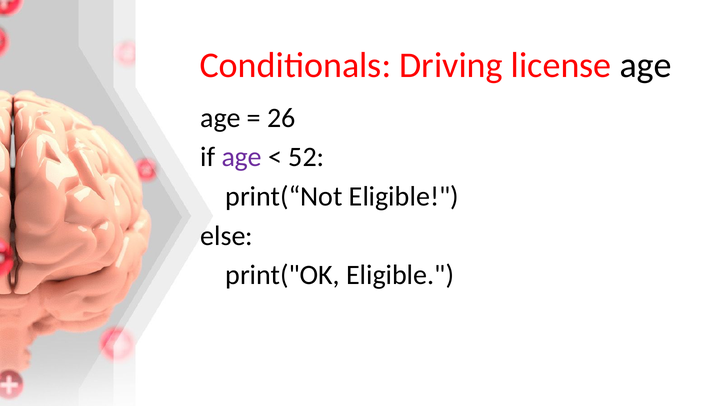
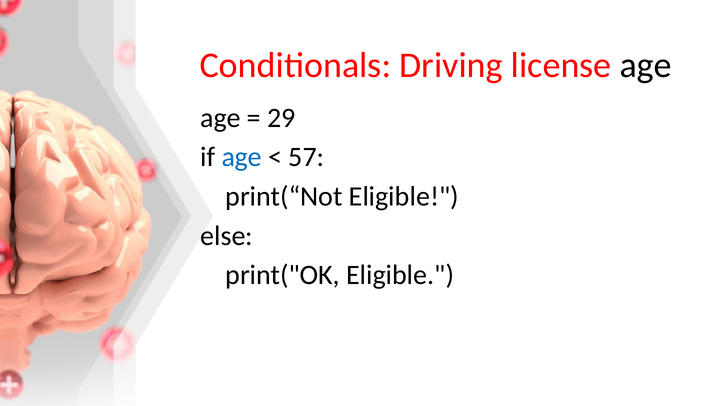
26: 26 -> 29 (281, 118)
age colour: purple -> blue (242, 157)
52: 52 -> 57 (306, 157)
